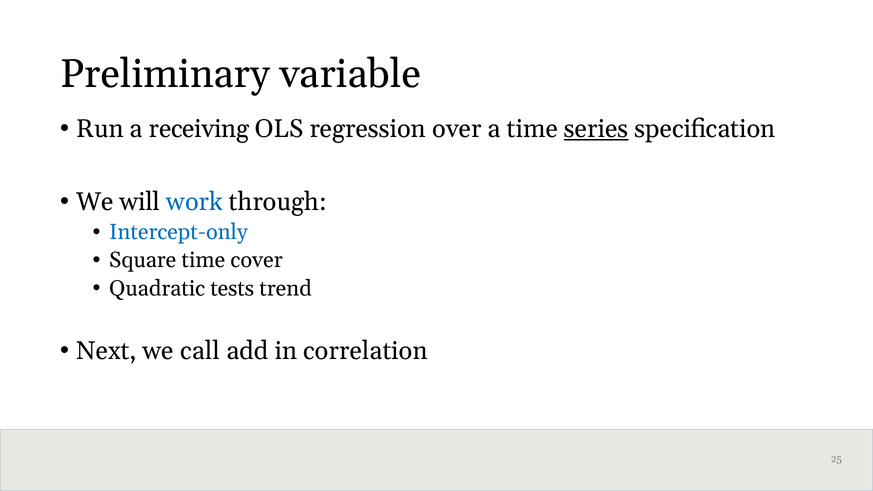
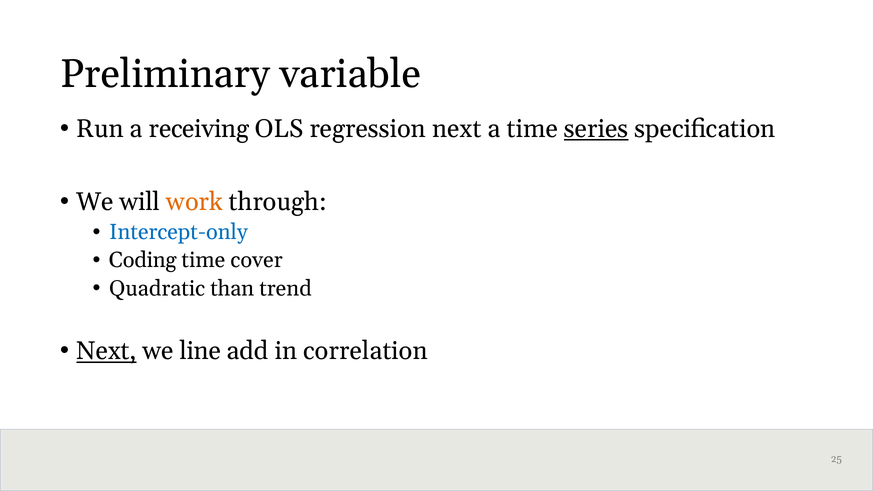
regression over: over -> next (457, 129)
work colour: blue -> orange (195, 202)
Square: Square -> Coding (143, 260)
tests: tests -> than (232, 288)
Next underline: none -> present (106, 351)
call: call -> line (200, 351)
